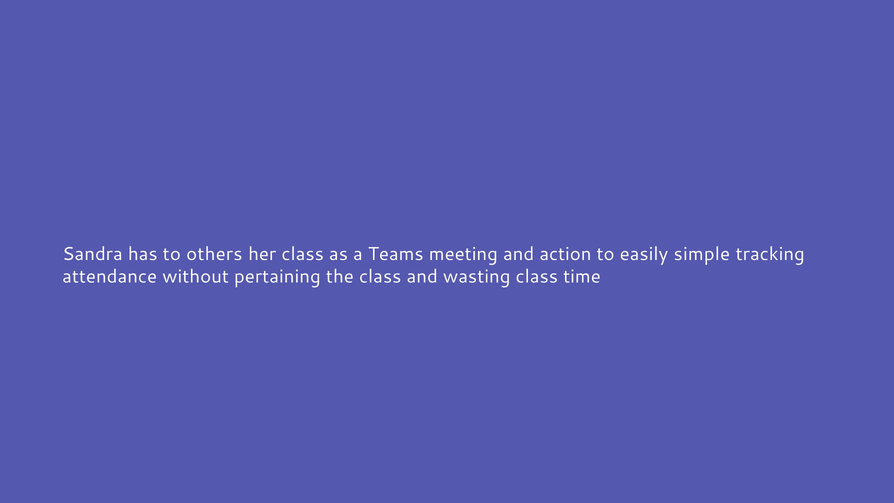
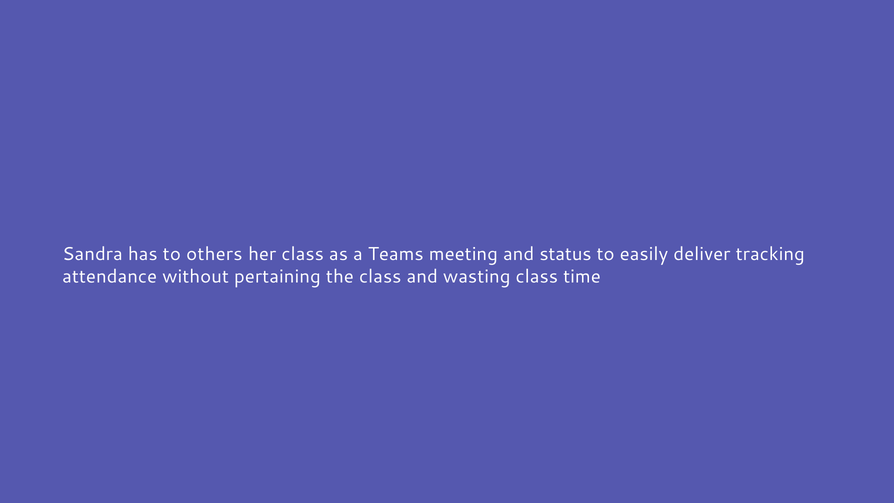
action: action -> status (565, 254)
simple: simple -> deliver (702, 254)
